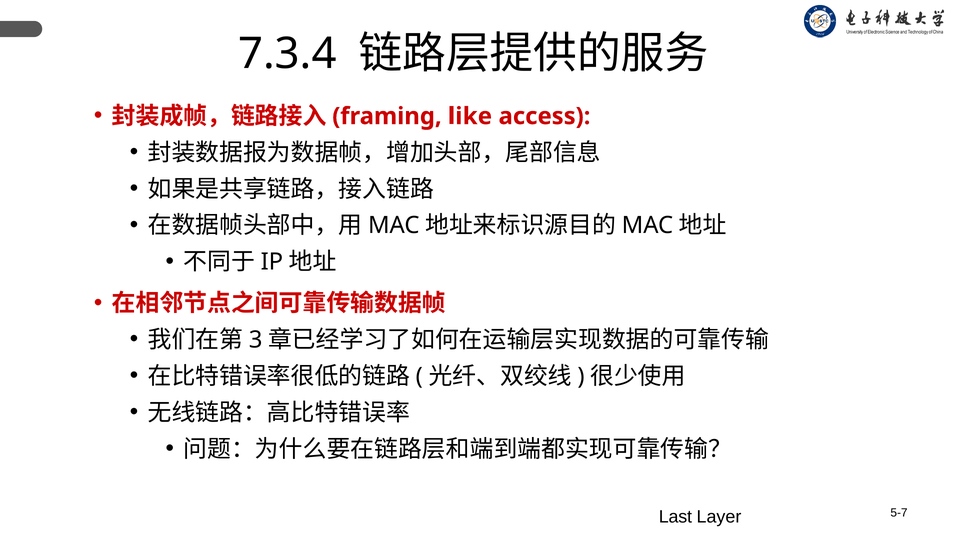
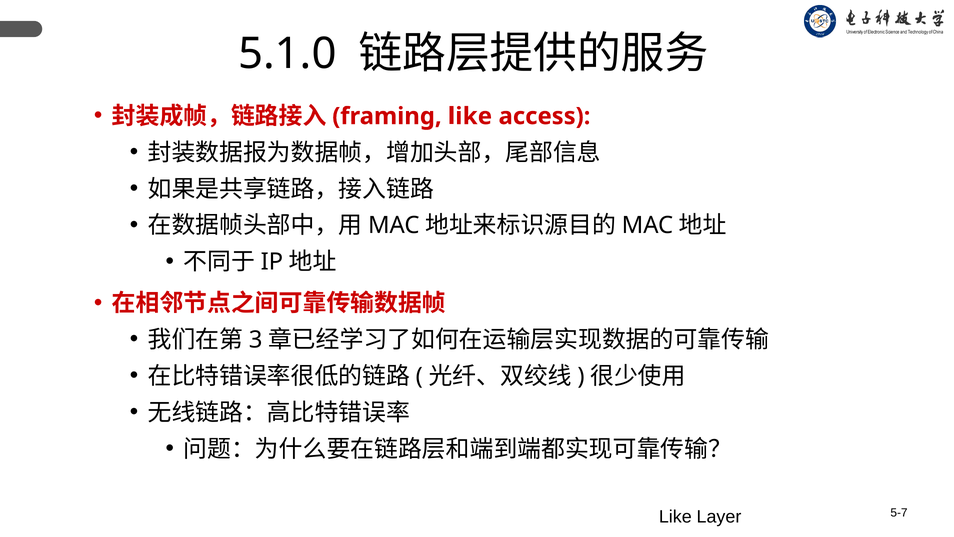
7.3.4: 7.3.4 -> 5.1.0 (287, 54)
Last: Last -> Like (675, 516)
